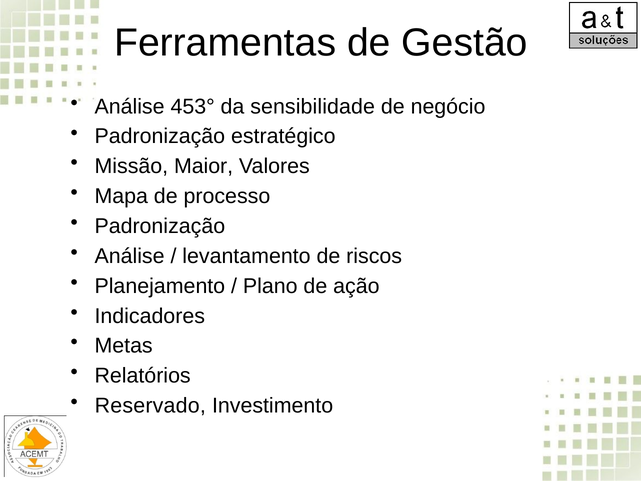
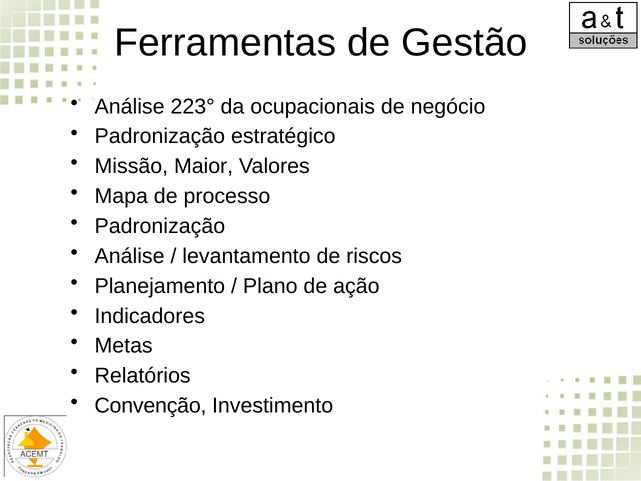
453°: 453° -> 223° (193, 106)
sensibilidade: sensibilidade -> ocupacionais (313, 106)
Reservado: Reservado -> Convenção (150, 406)
